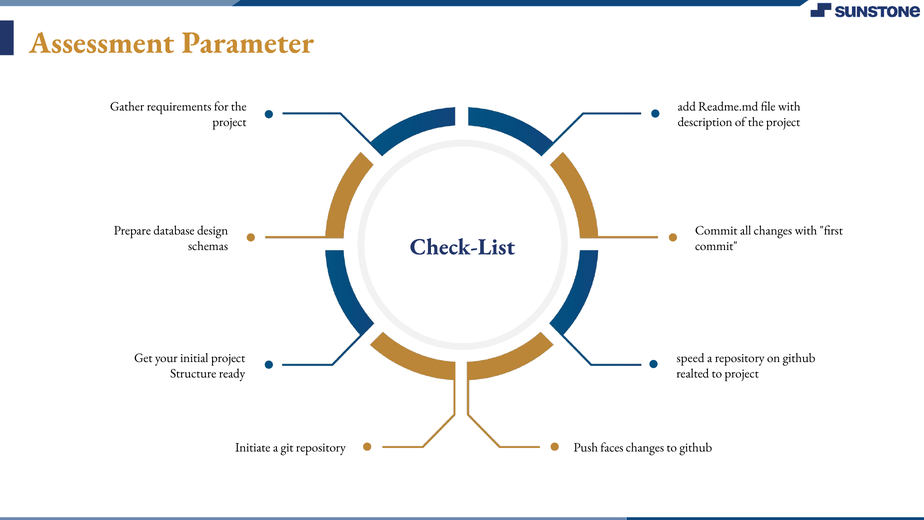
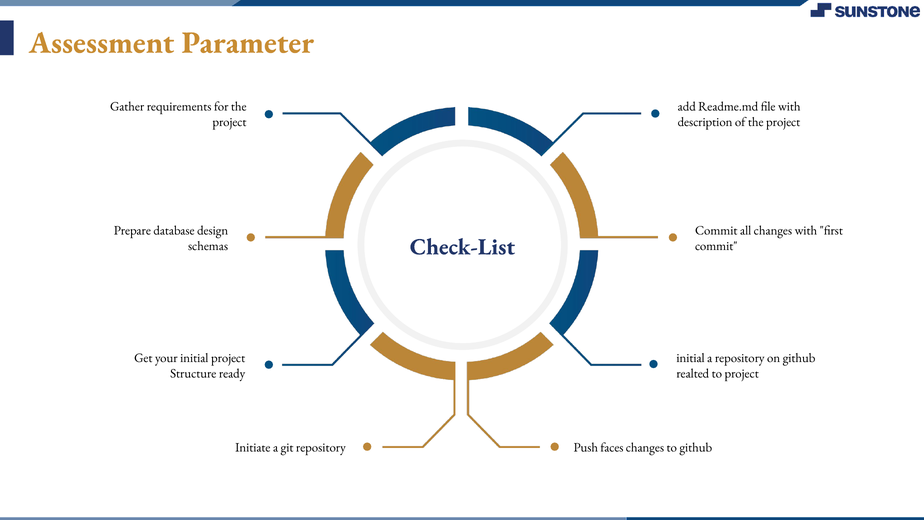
speed: speed -> initial (691, 358)
